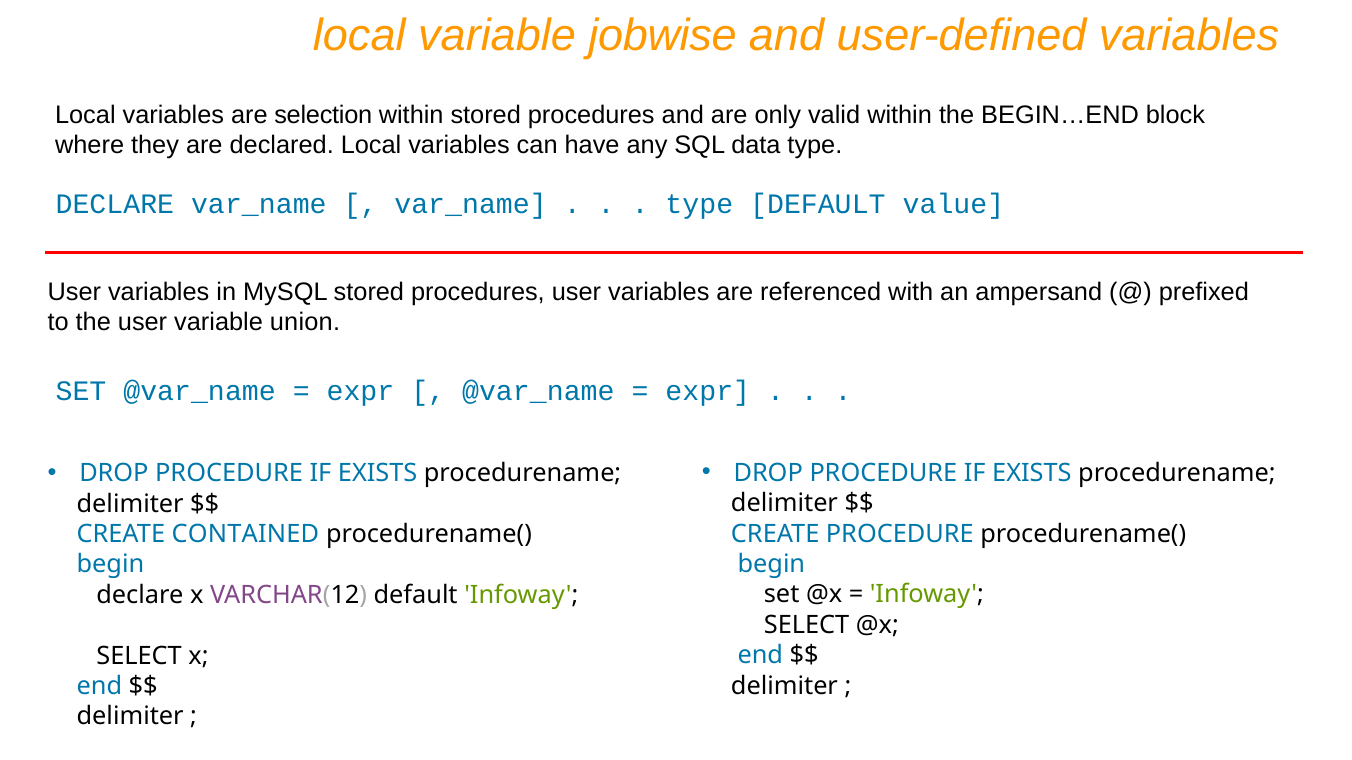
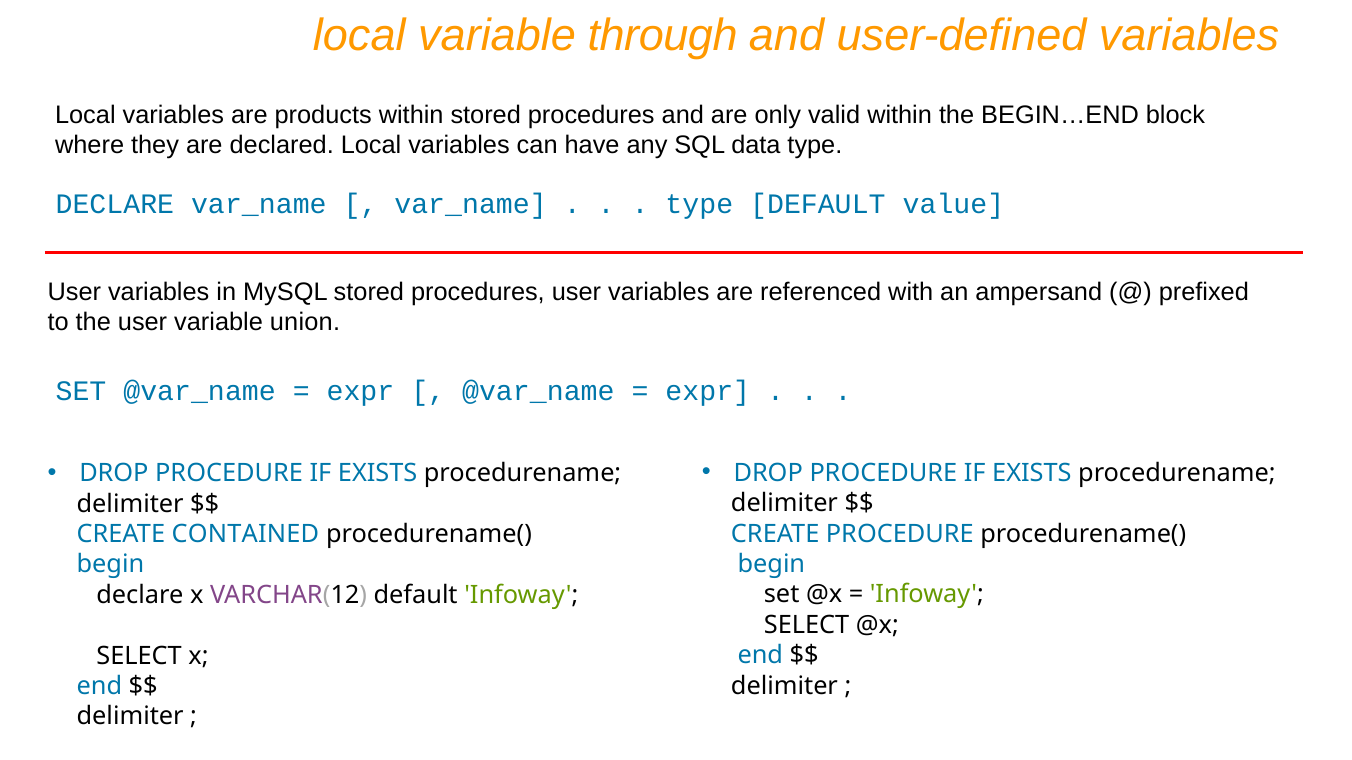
jobwise: jobwise -> through (663, 35)
selection: selection -> products (323, 115)
